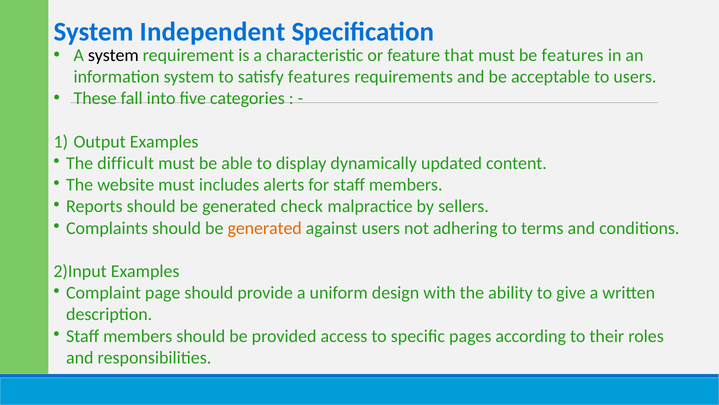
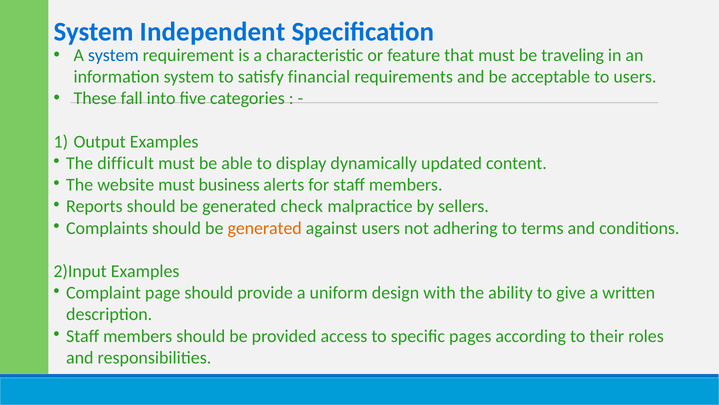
system colour: black -> blue (113, 55)
be features: features -> traveling (573, 55)
satisfy features: features -> financial (319, 77)
includes: includes -> business (229, 185)
